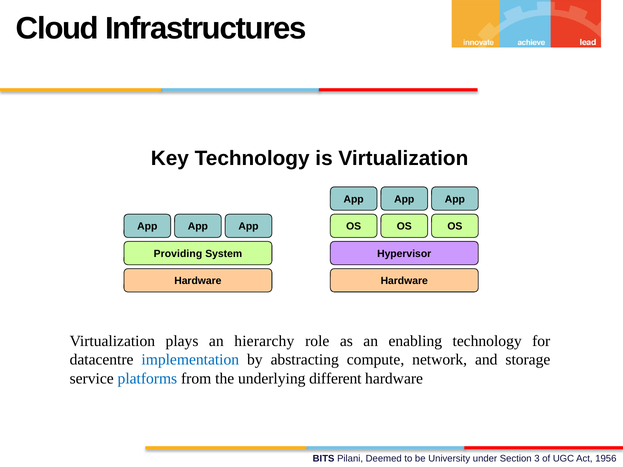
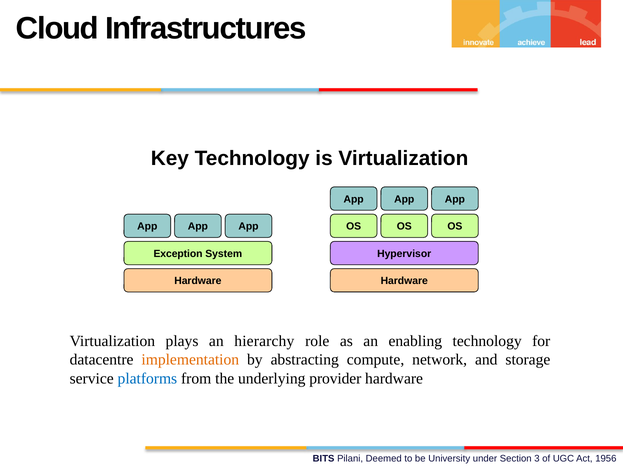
Providing: Providing -> Exception (178, 254)
implementation colour: blue -> orange (190, 360)
different: different -> provider (335, 379)
